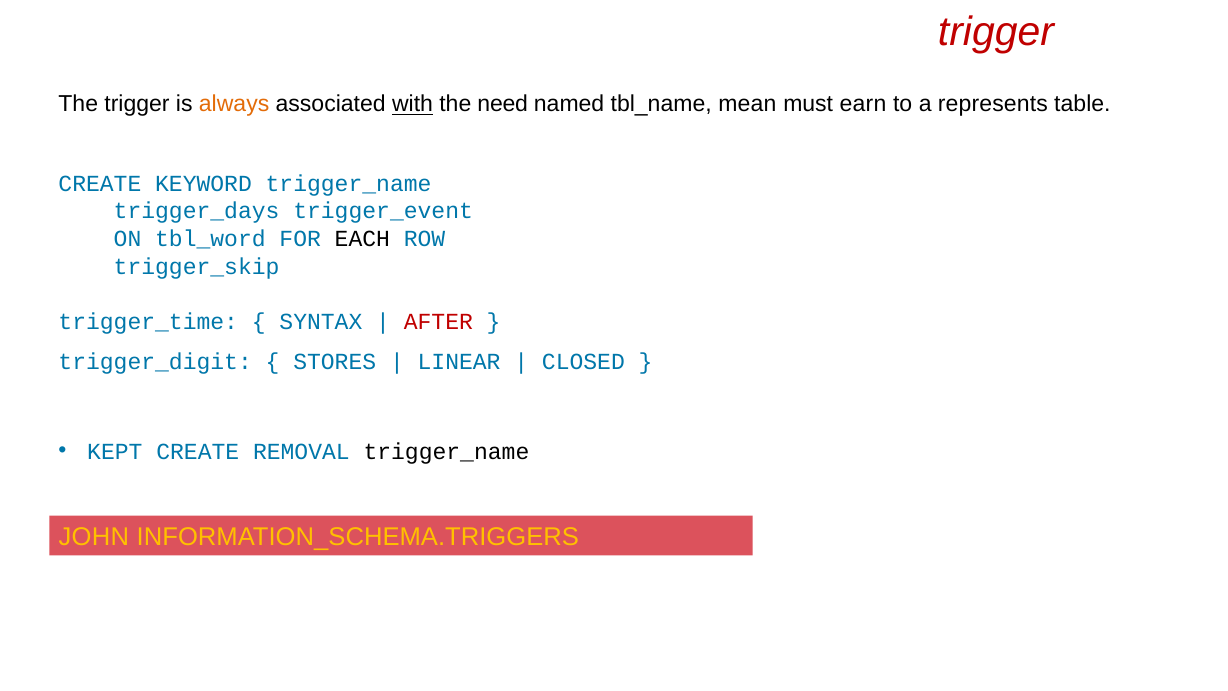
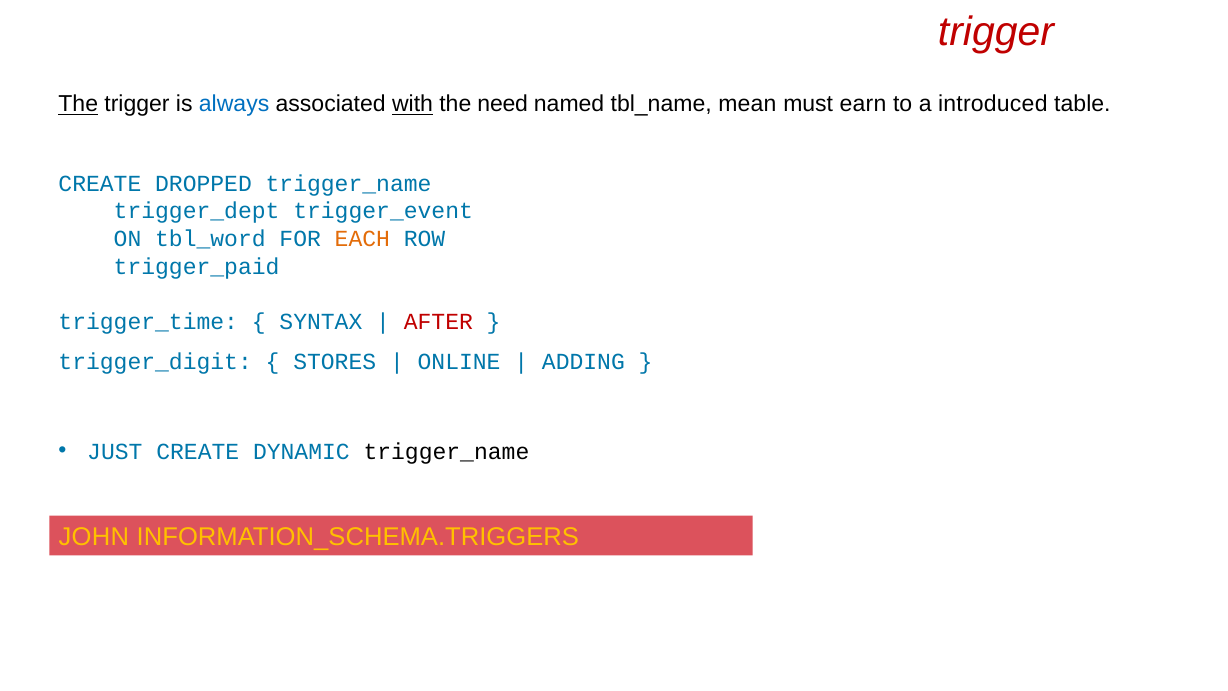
The underline: none -> present (78, 104)
always colour: orange -> blue (234, 104)
represents: represents -> introduced (993, 104)
KEYWORD: KEYWORD -> DROPPED (204, 184)
trigger_days: trigger_days -> trigger_dept (197, 211)
EACH colour: black -> orange (362, 239)
trigger_skip: trigger_skip -> trigger_paid (197, 266)
LINEAR: LINEAR -> ONLINE (459, 362)
CLOSED: CLOSED -> ADDING (583, 362)
KEPT: KEPT -> JUST (115, 451)
REMOVAL: REMOVAL -> DYNAMIC (301, 451)
